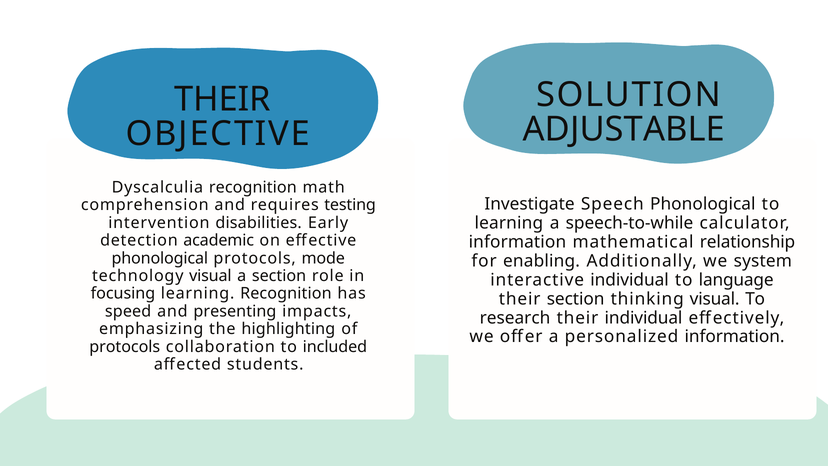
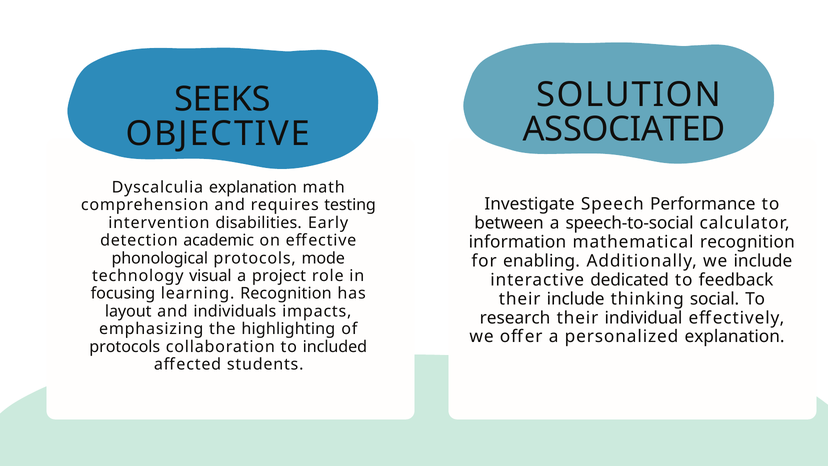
THEIR: THEIR -> SEEKS (223, 99)
ADJUSTABLE: ADJUSTABLE -> ASSOCIATED (624, 129)
Dyscalculia recognition: recognition -> explanation (253, 187)
Speech Phonological: Phonological -> Performance (703, 204)
learning: learning -> between (509, 223)
speech-to-while: speech-to-while -> speech-to-social (630, 223)
mathematical relationship: relationship -> recognition (747, 242)
we system: system -> include (763, 261)
a section: section -> project (279, 276)
interactive individual: individual -> dedicated (630, 280)
language: language -> feedback (736, 280)
their section: section -> include (576, 299)
thinking visual: visual -> social (715, 299)
speed: speed -> layout (128, 311)
presenting: presenting -> individuals (235, 311)
personalized information: information -> explanation (735, 337)
